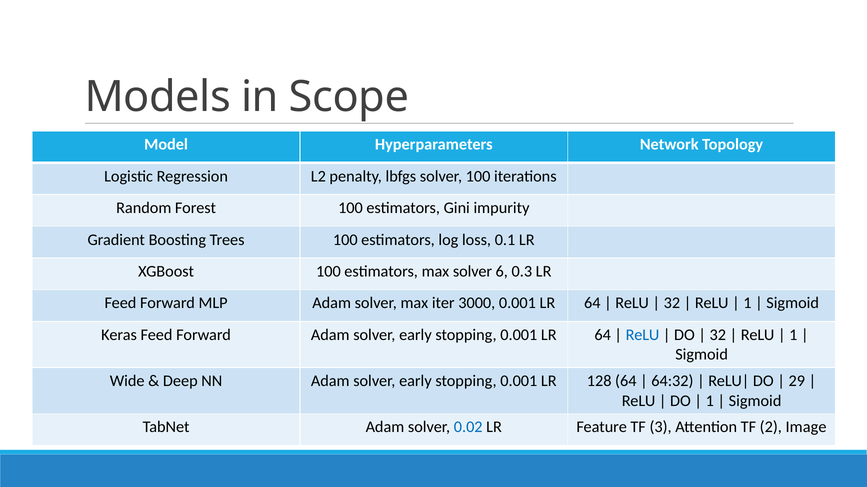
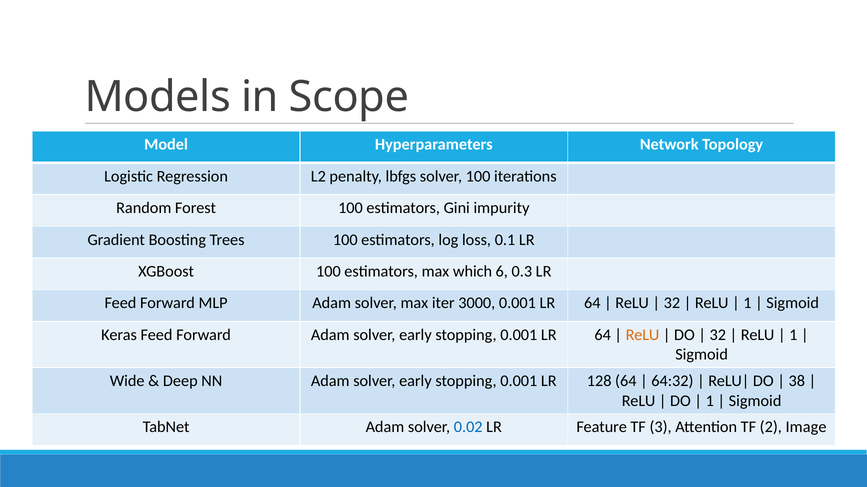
max solver: solver -> which (472, 272)
ReLU colour: blue -> orange (643, 335)
29: 29 -> 38 (797, 382)
